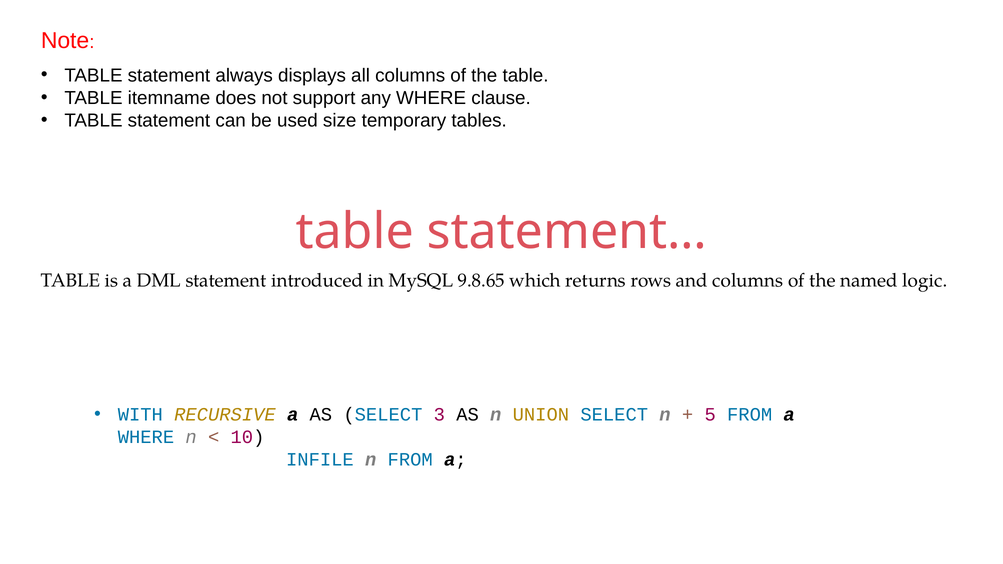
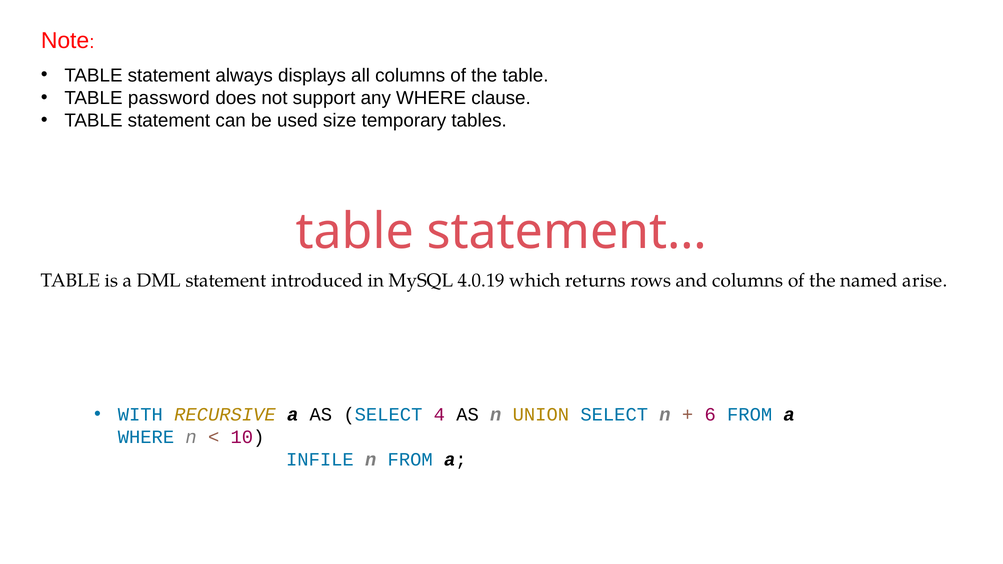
itemname: itemname -> password (169, 98)
9.8.65: 9.8.65 -> 4.0.19 (481, 281)
logic: logic -> arise (925, 281)
3: 3 -> 4 (439, 415)
5: 5 -> 6 (710, 415)
